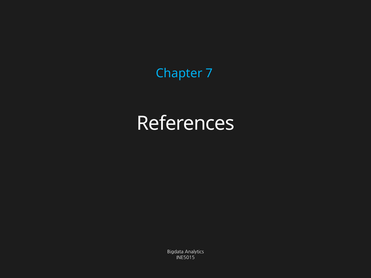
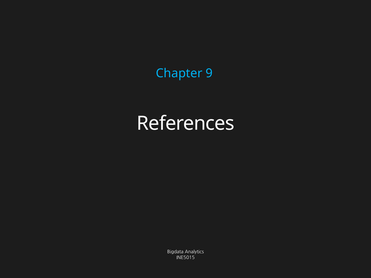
7: 7 -> 9 (209, 73)
